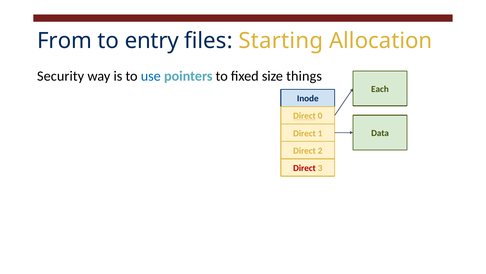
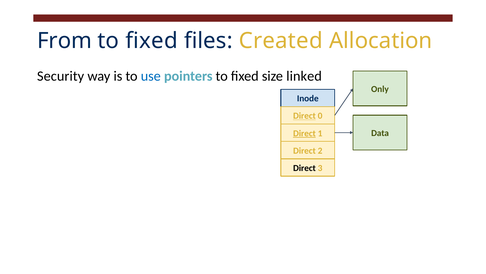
entry: entry -> fixed (152, 41)
Starting: Starting -> Created (281, 41)
things: things -> linked (304, 76)
Each: Each -> Only (380, 89)
Direct underline: none -> present (304, 133)
Direct colour: red -> black (304, 168)
